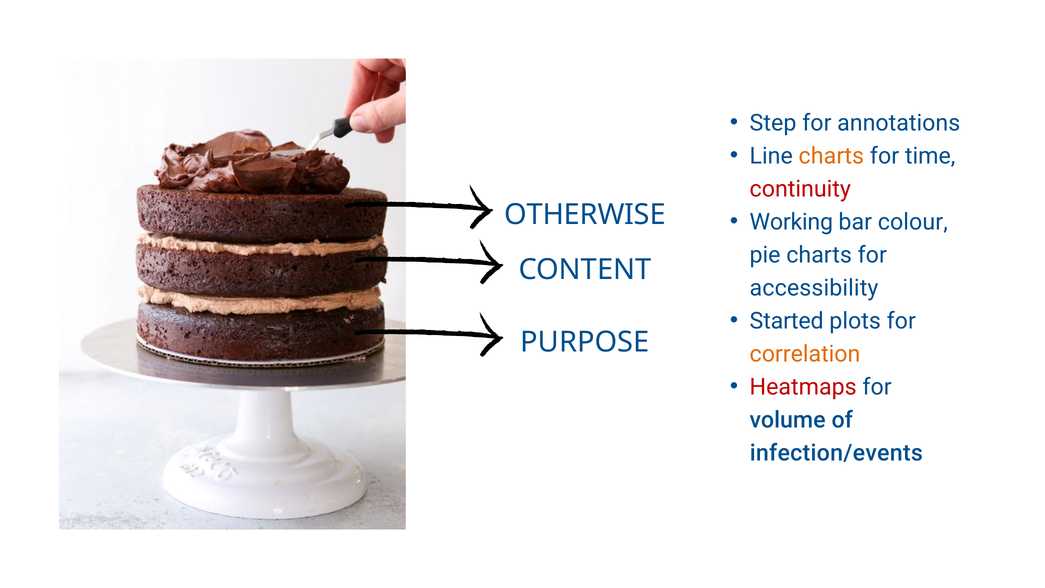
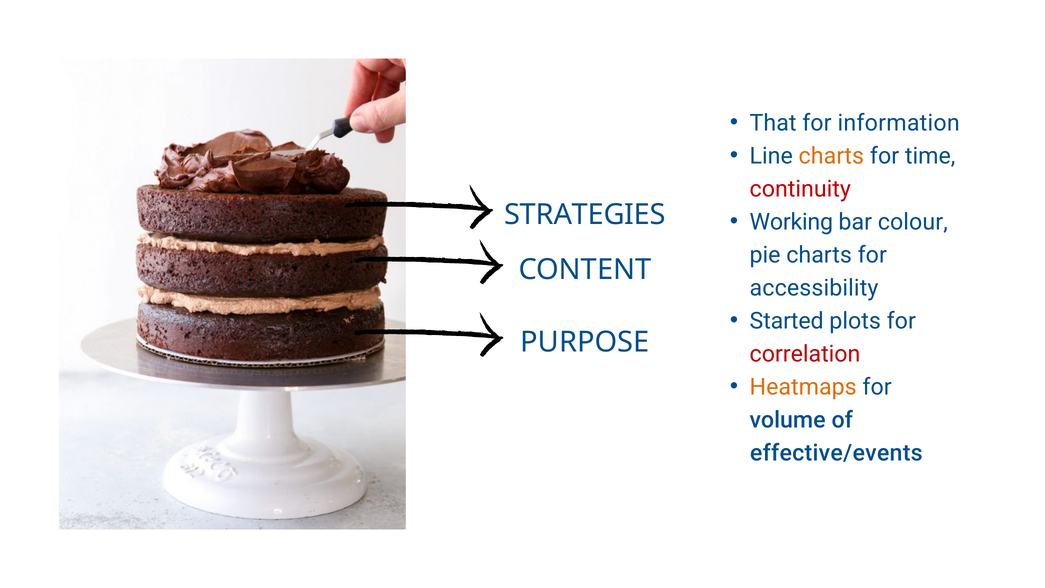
Step: Step -> That (773, 123)
annotations: annotations -> information (899, 123)
OTHERWISE: OTHERWISE -> STRATEGIES (585, 214)
correlation colour: orange -> red (805, 354)
Heatmaps colour: red -> orange (803, 387)
infection/events: infection/events -> effective/events (836, 453)
